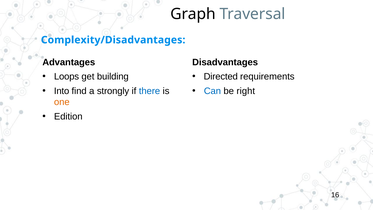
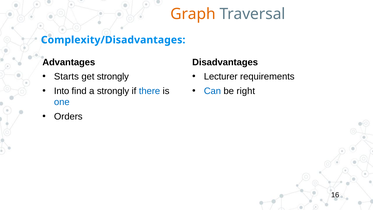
Graph colour: black -> orange (193, 14)
Loops: Loops -> Starts (66, 77)
get building: building -> strongly (113, 77)
Directed: Directed -> Lecturer (221, 77)
one colour: orange -> blue (62, 102)
Edition: Edition -> Orders (68, 116)
